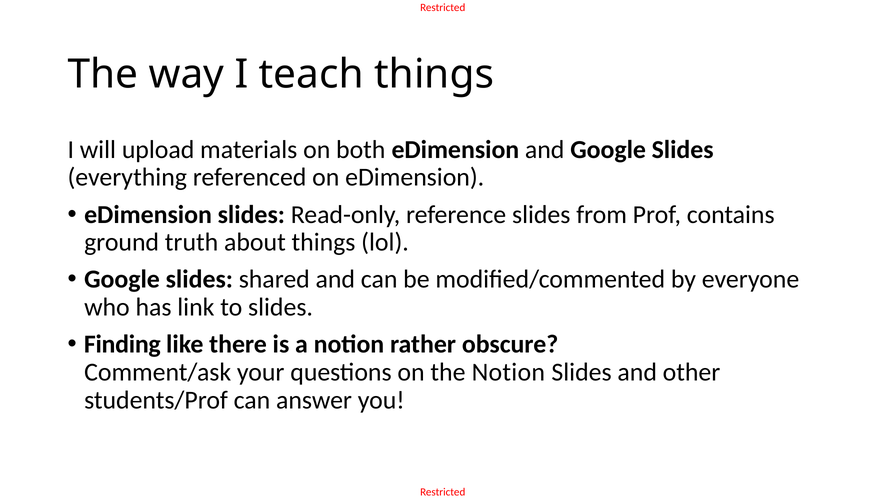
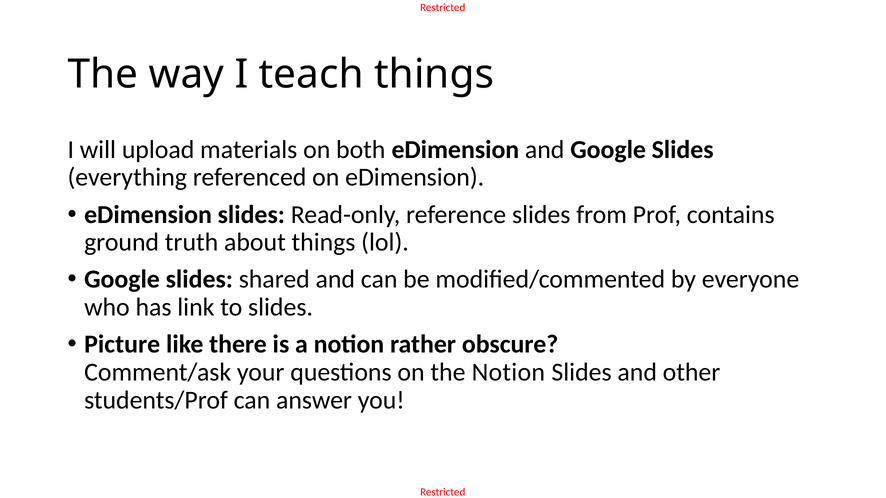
Finding: Finding -> Picture (122, 345)
